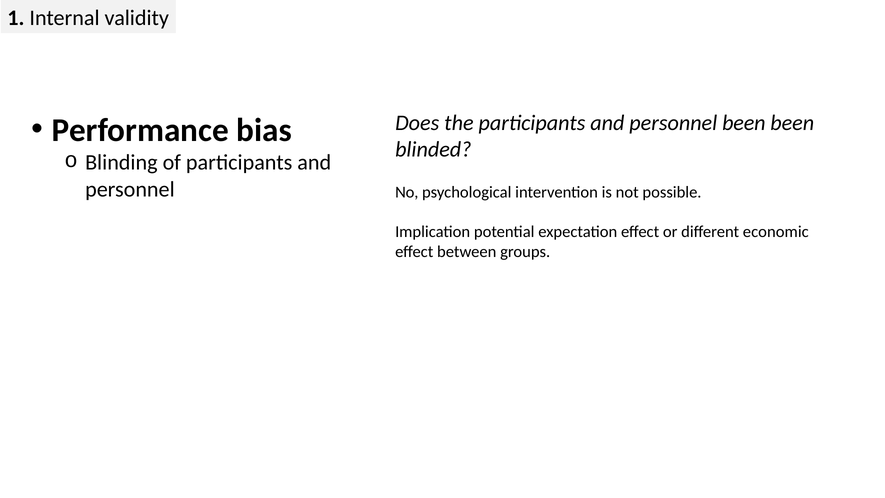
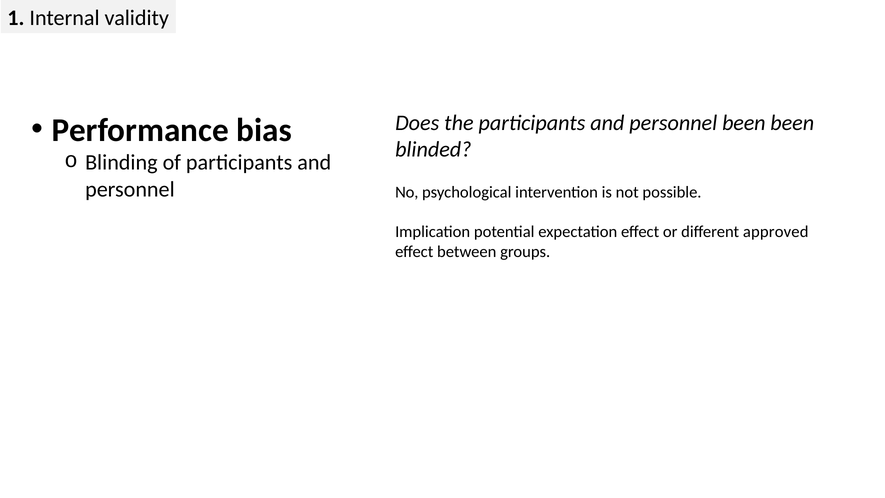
economic: economic -> approved (776, 232)
